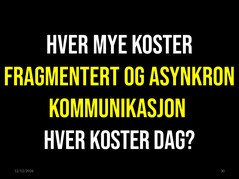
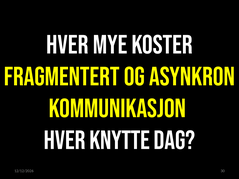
HVER KOSTER: KOSTER -> KNYTTE (120, 140)
